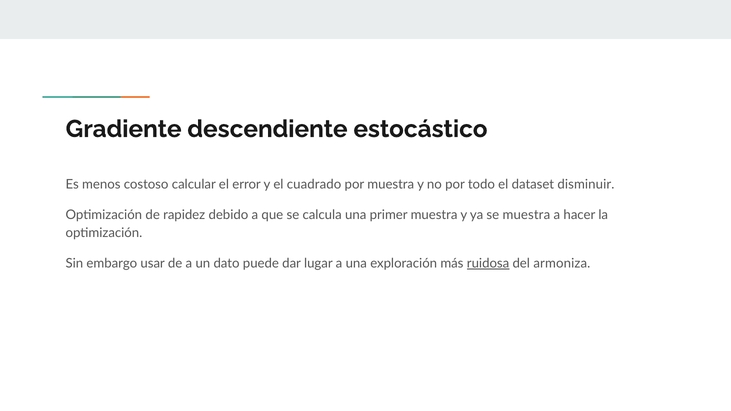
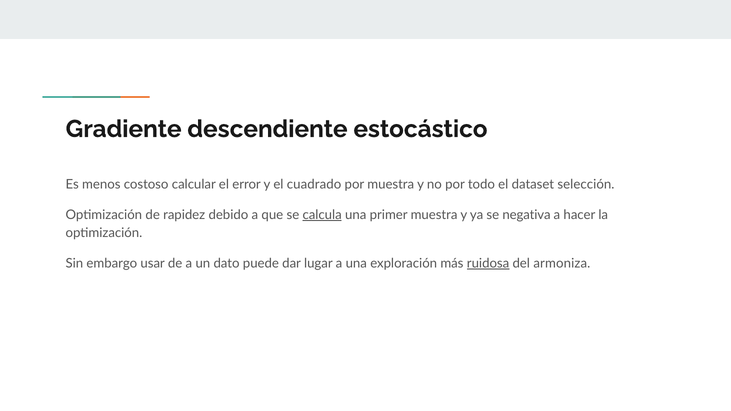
disminuir: disminuir -> selección (586, 185)
calcula underline: none -> present (322, 215)
se muestra: muestra -> negativa (526, 215)
